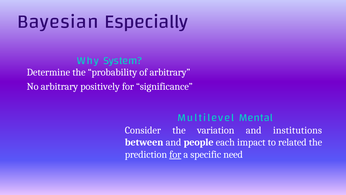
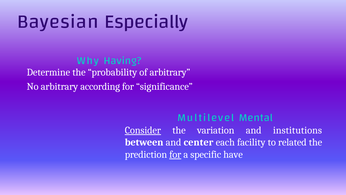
System: System -> Having (123, 60)
positively: positively -> according (100, 86)
Consider underline: none -> present (143, 130)
people: people -> center (199, 142)
impact: impact -> facility (251, 142)
need: need -> have (233, 154)
